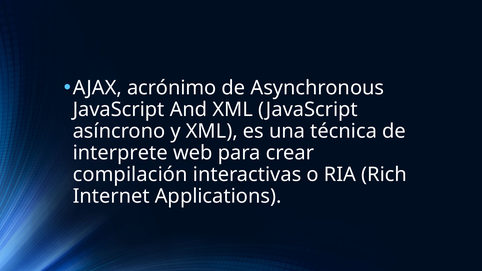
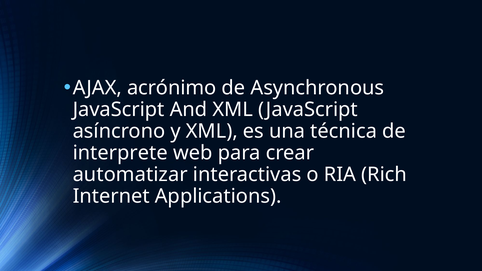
compilación: compilación -> automatizar (130, 175)
